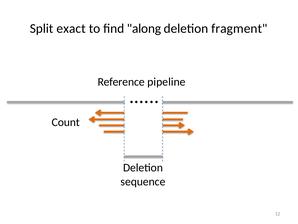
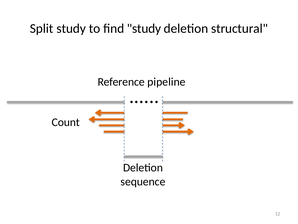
Split exact: exact -> study (71, 28)
find along: along -> study (144, 28)
fragment: fragment -> structural (240, 28)
